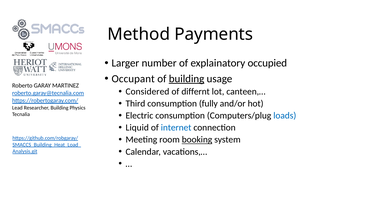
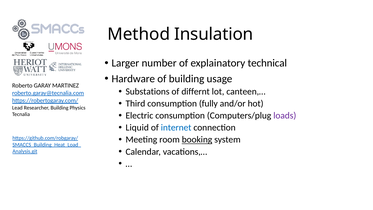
Payments: Payments -> Insulation (214, 34)
occupied: occupied -> technical (267, 63)
Occupant: Occupant -> Hardware (133, 79)
building underline: present -> none (187, 79)
Considered: Considered -> Substations (148, 92)
loads colour: blue -> purple (285, 116)
